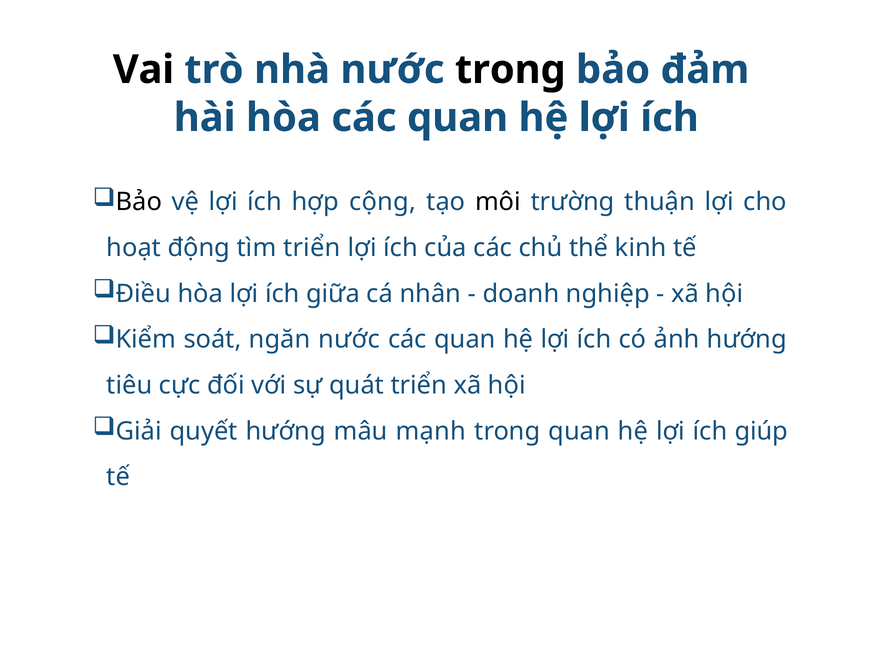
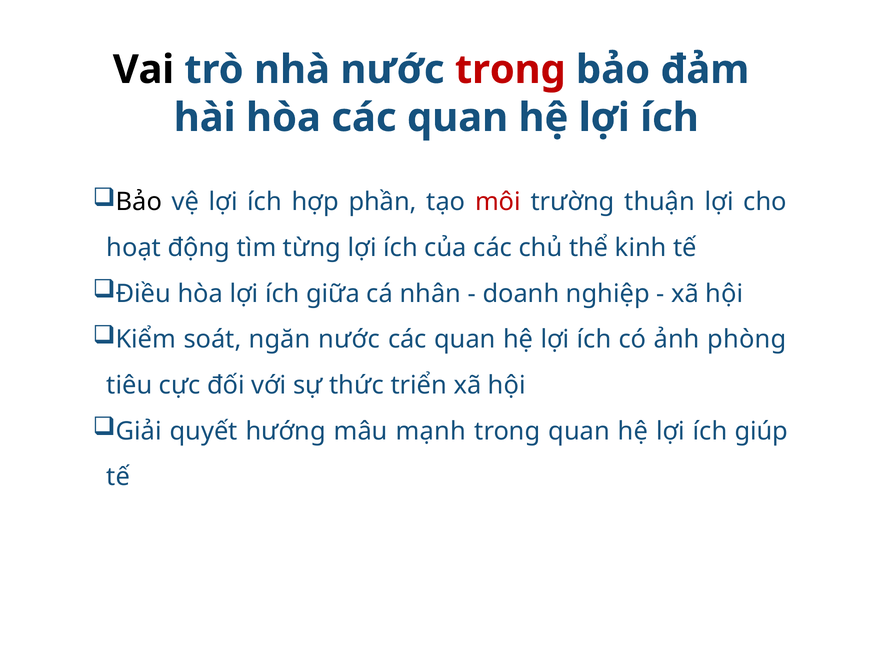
trong colour: black -> red (510, 70)
cộng: cộng -> phần (383, 202)
môi colour: black -> red (498, 202)
tìm triển: triển -> từng (312, 248)
ảnh hướng: hướng -> phòng (747, 339)
quát: quát -> thức (357, 385)
